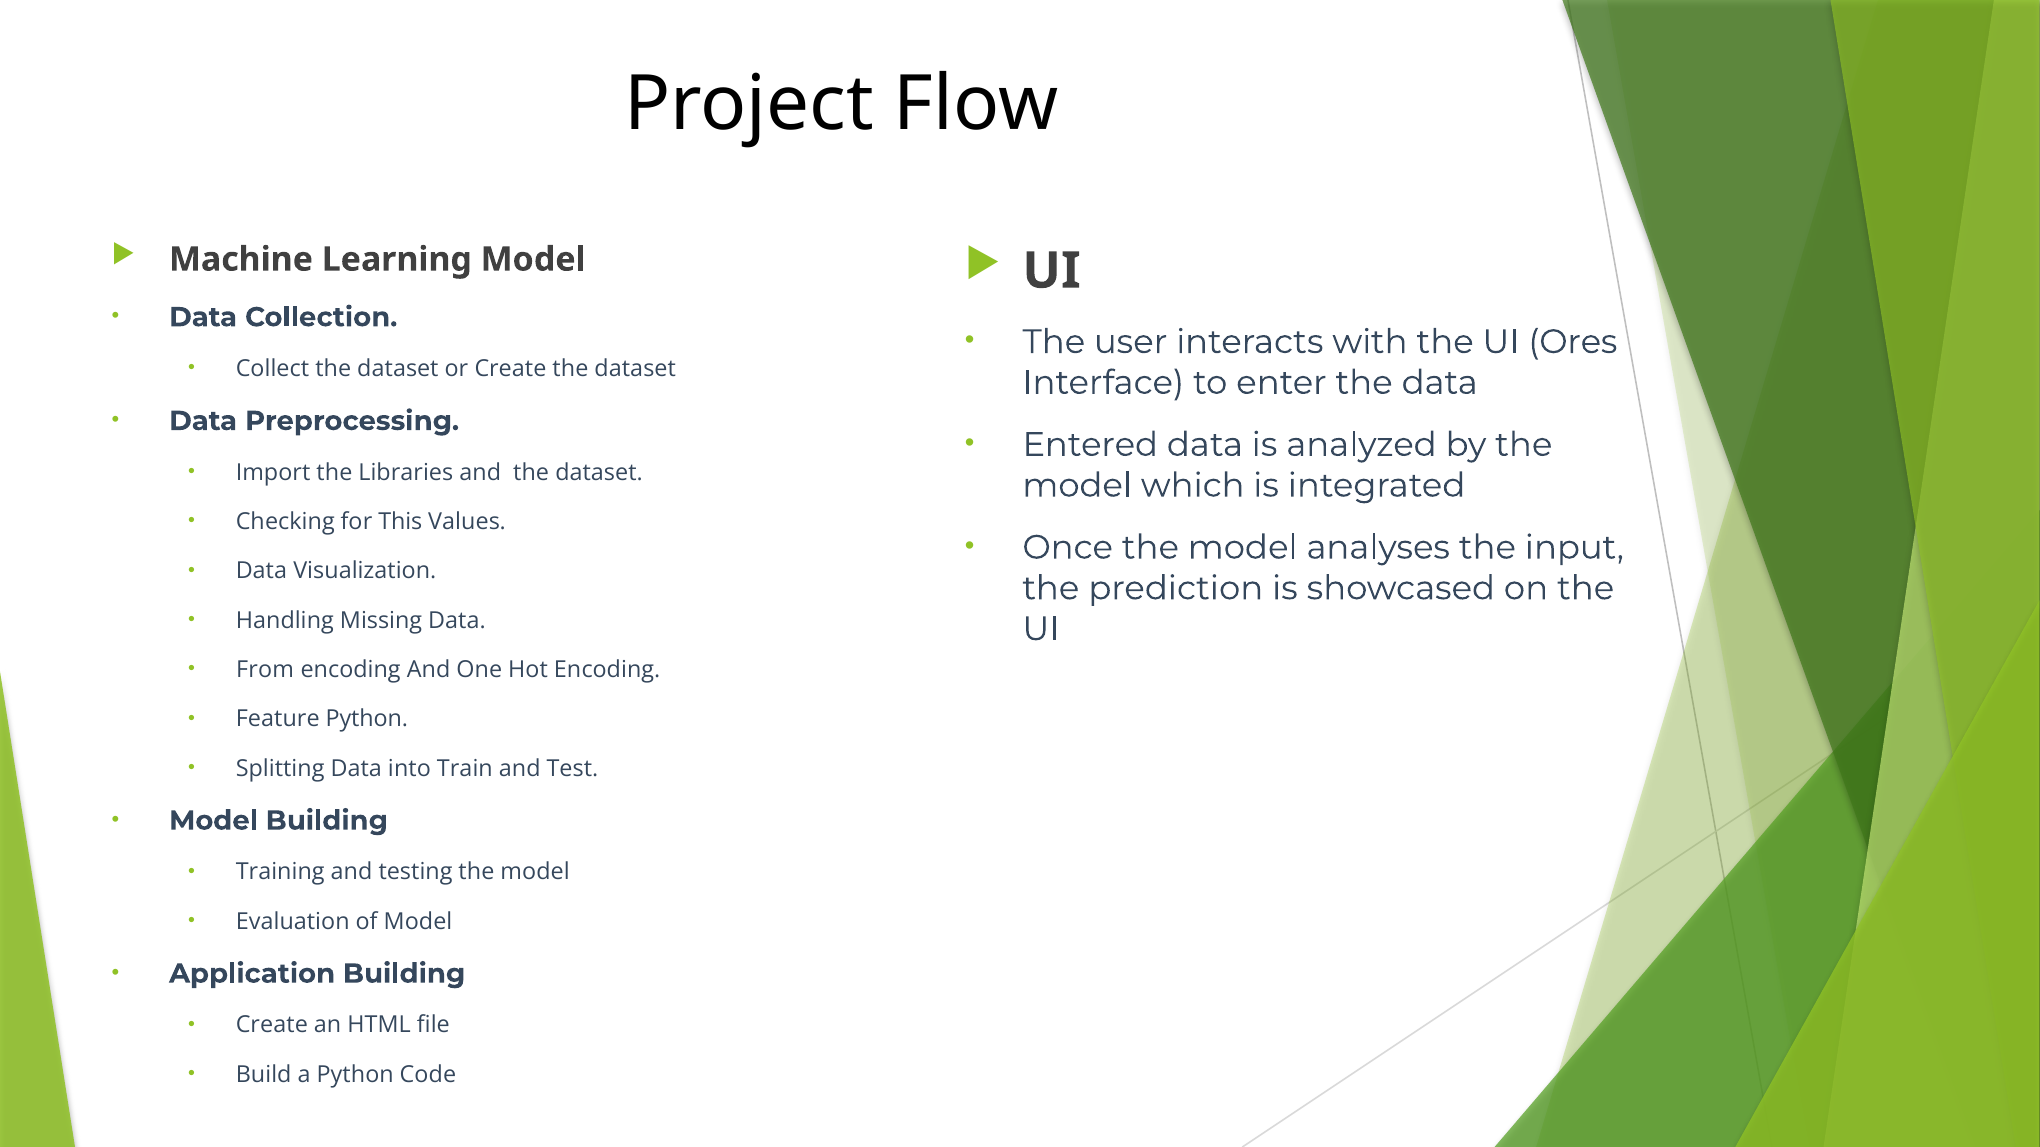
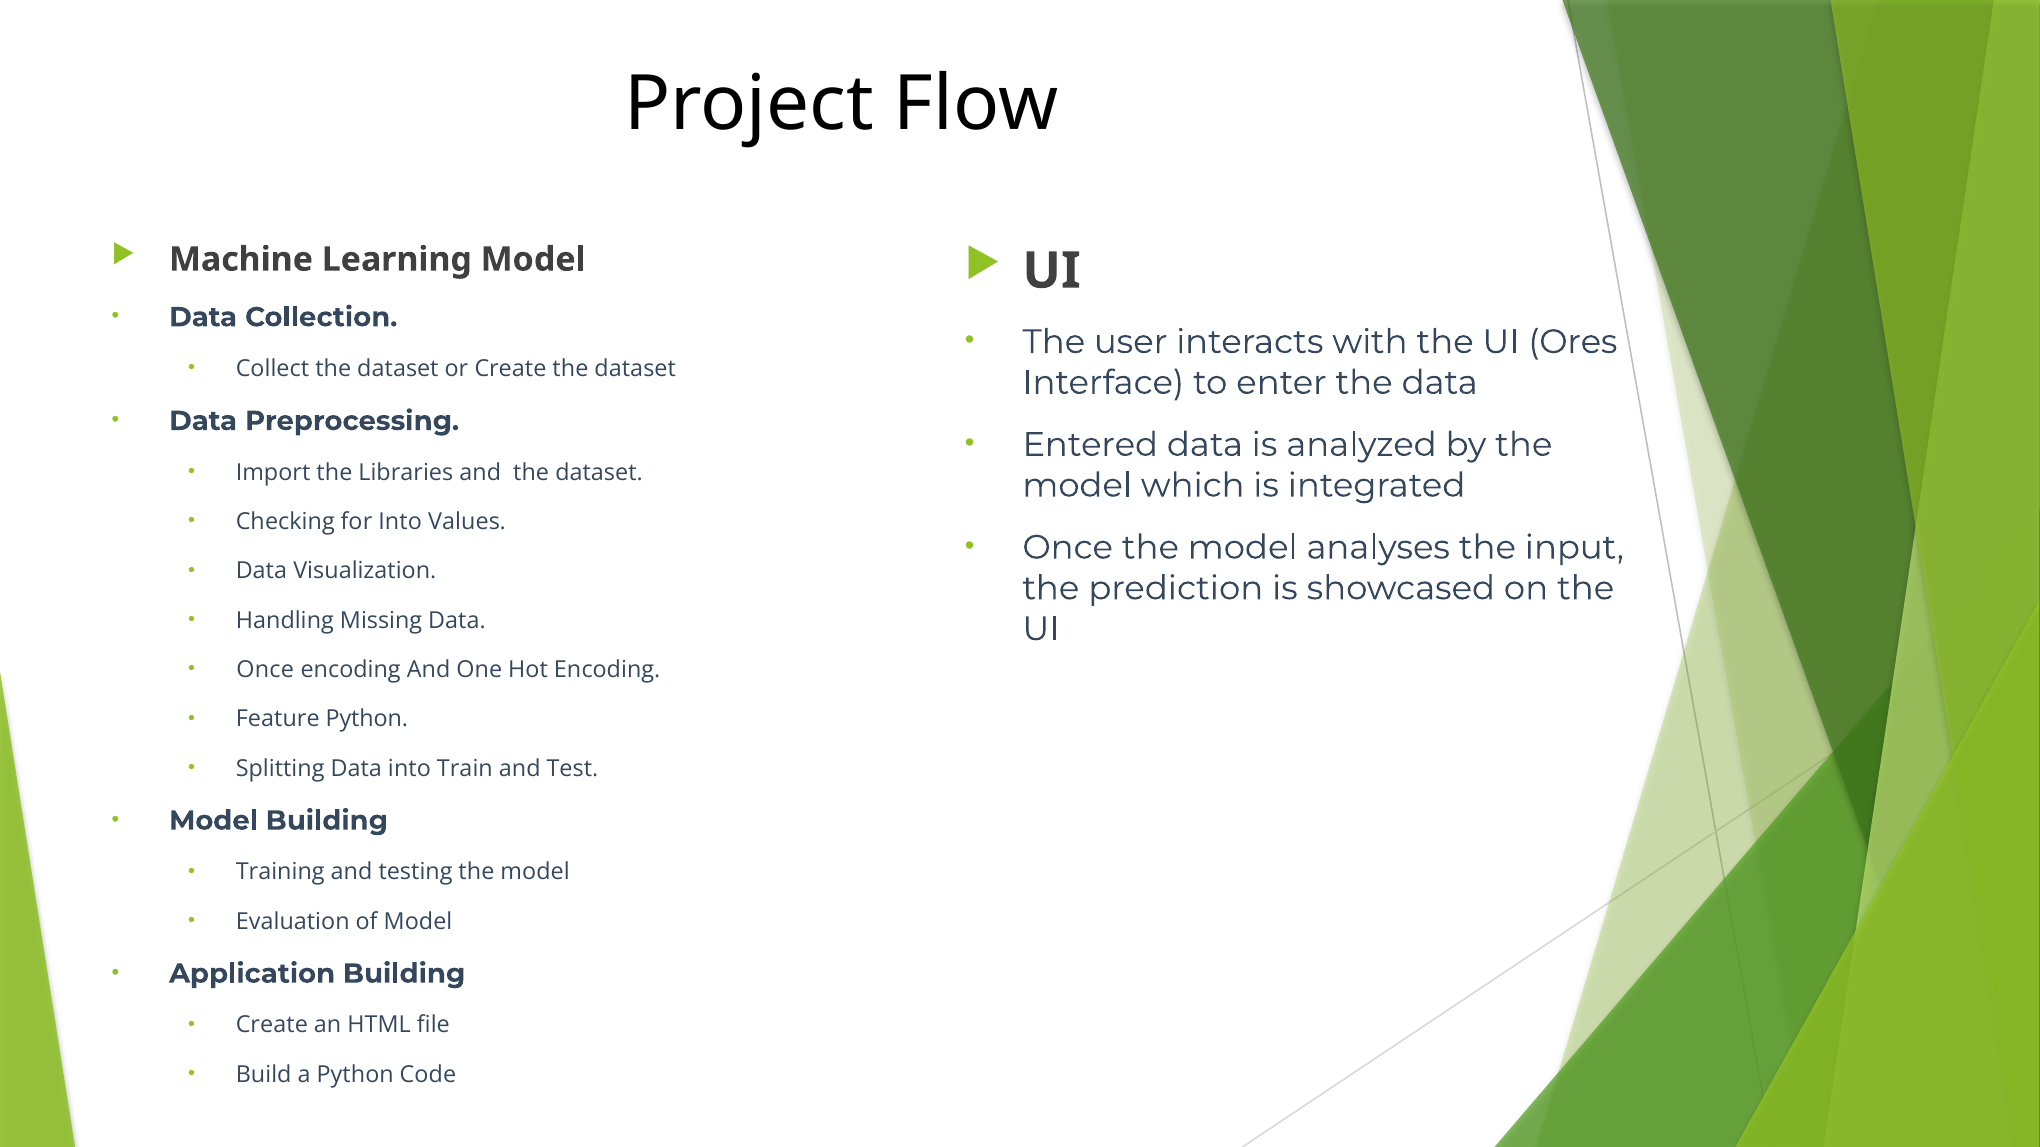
for This: This -> Into (400, 522)
From: From -> Once (265, 670)
